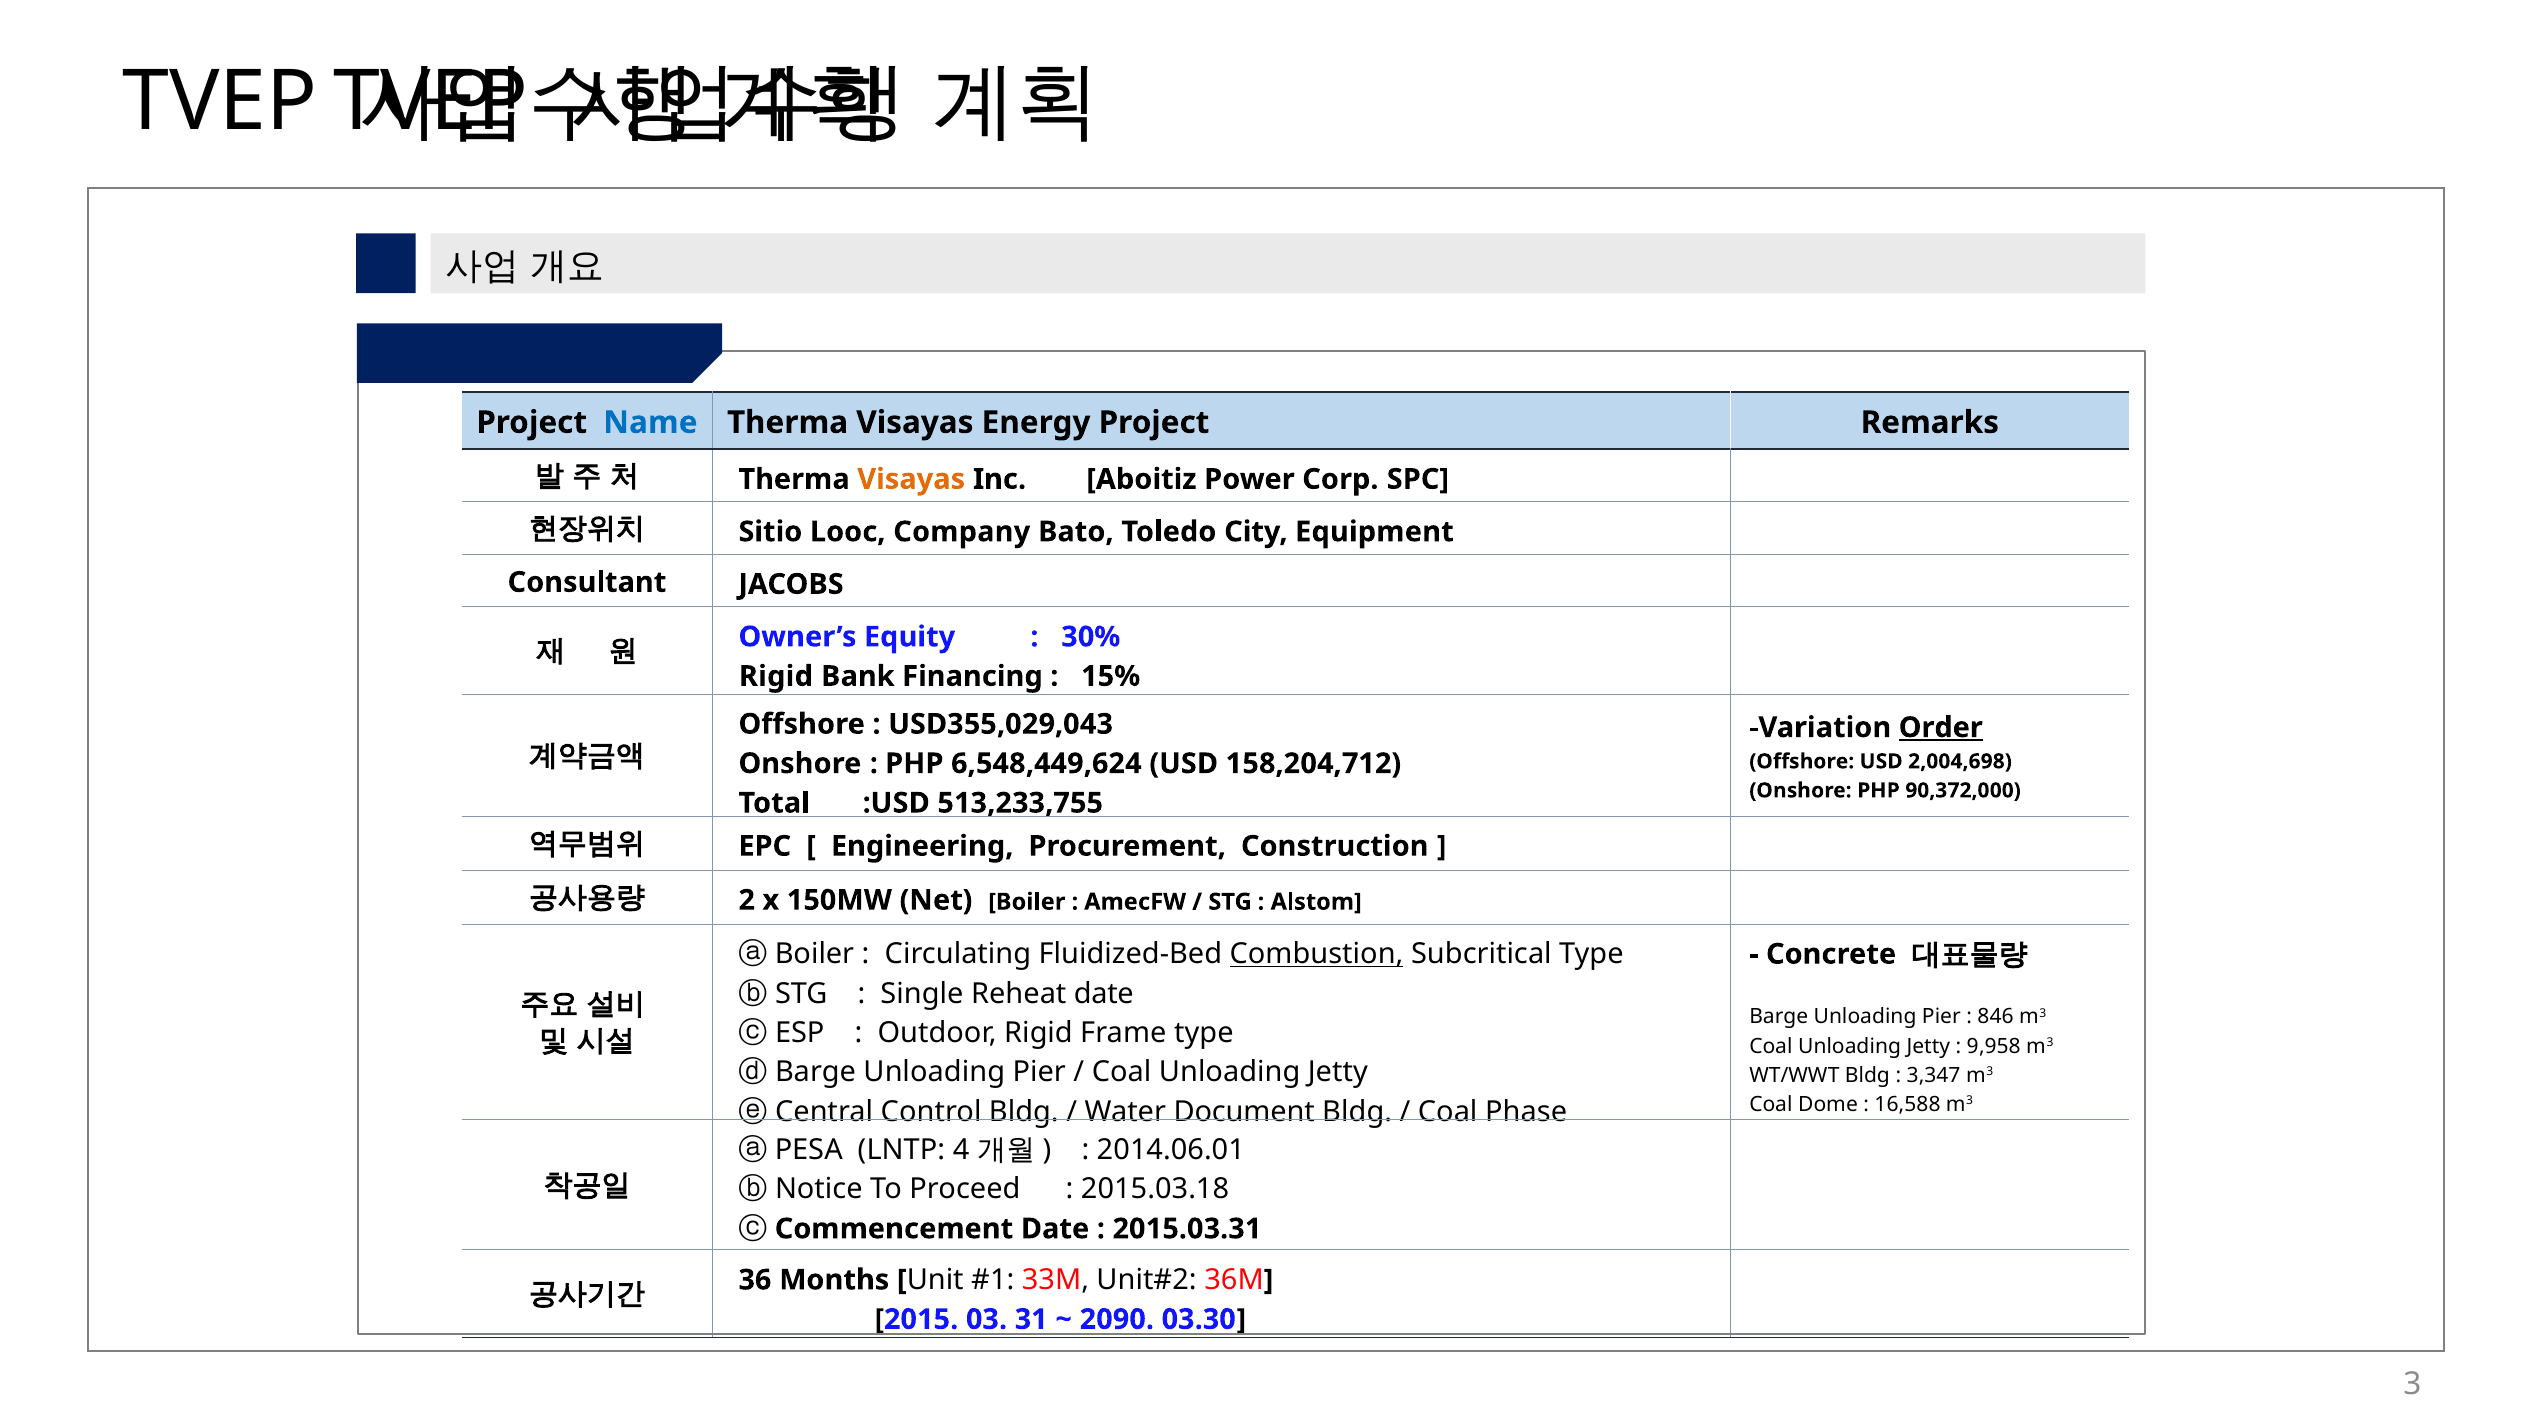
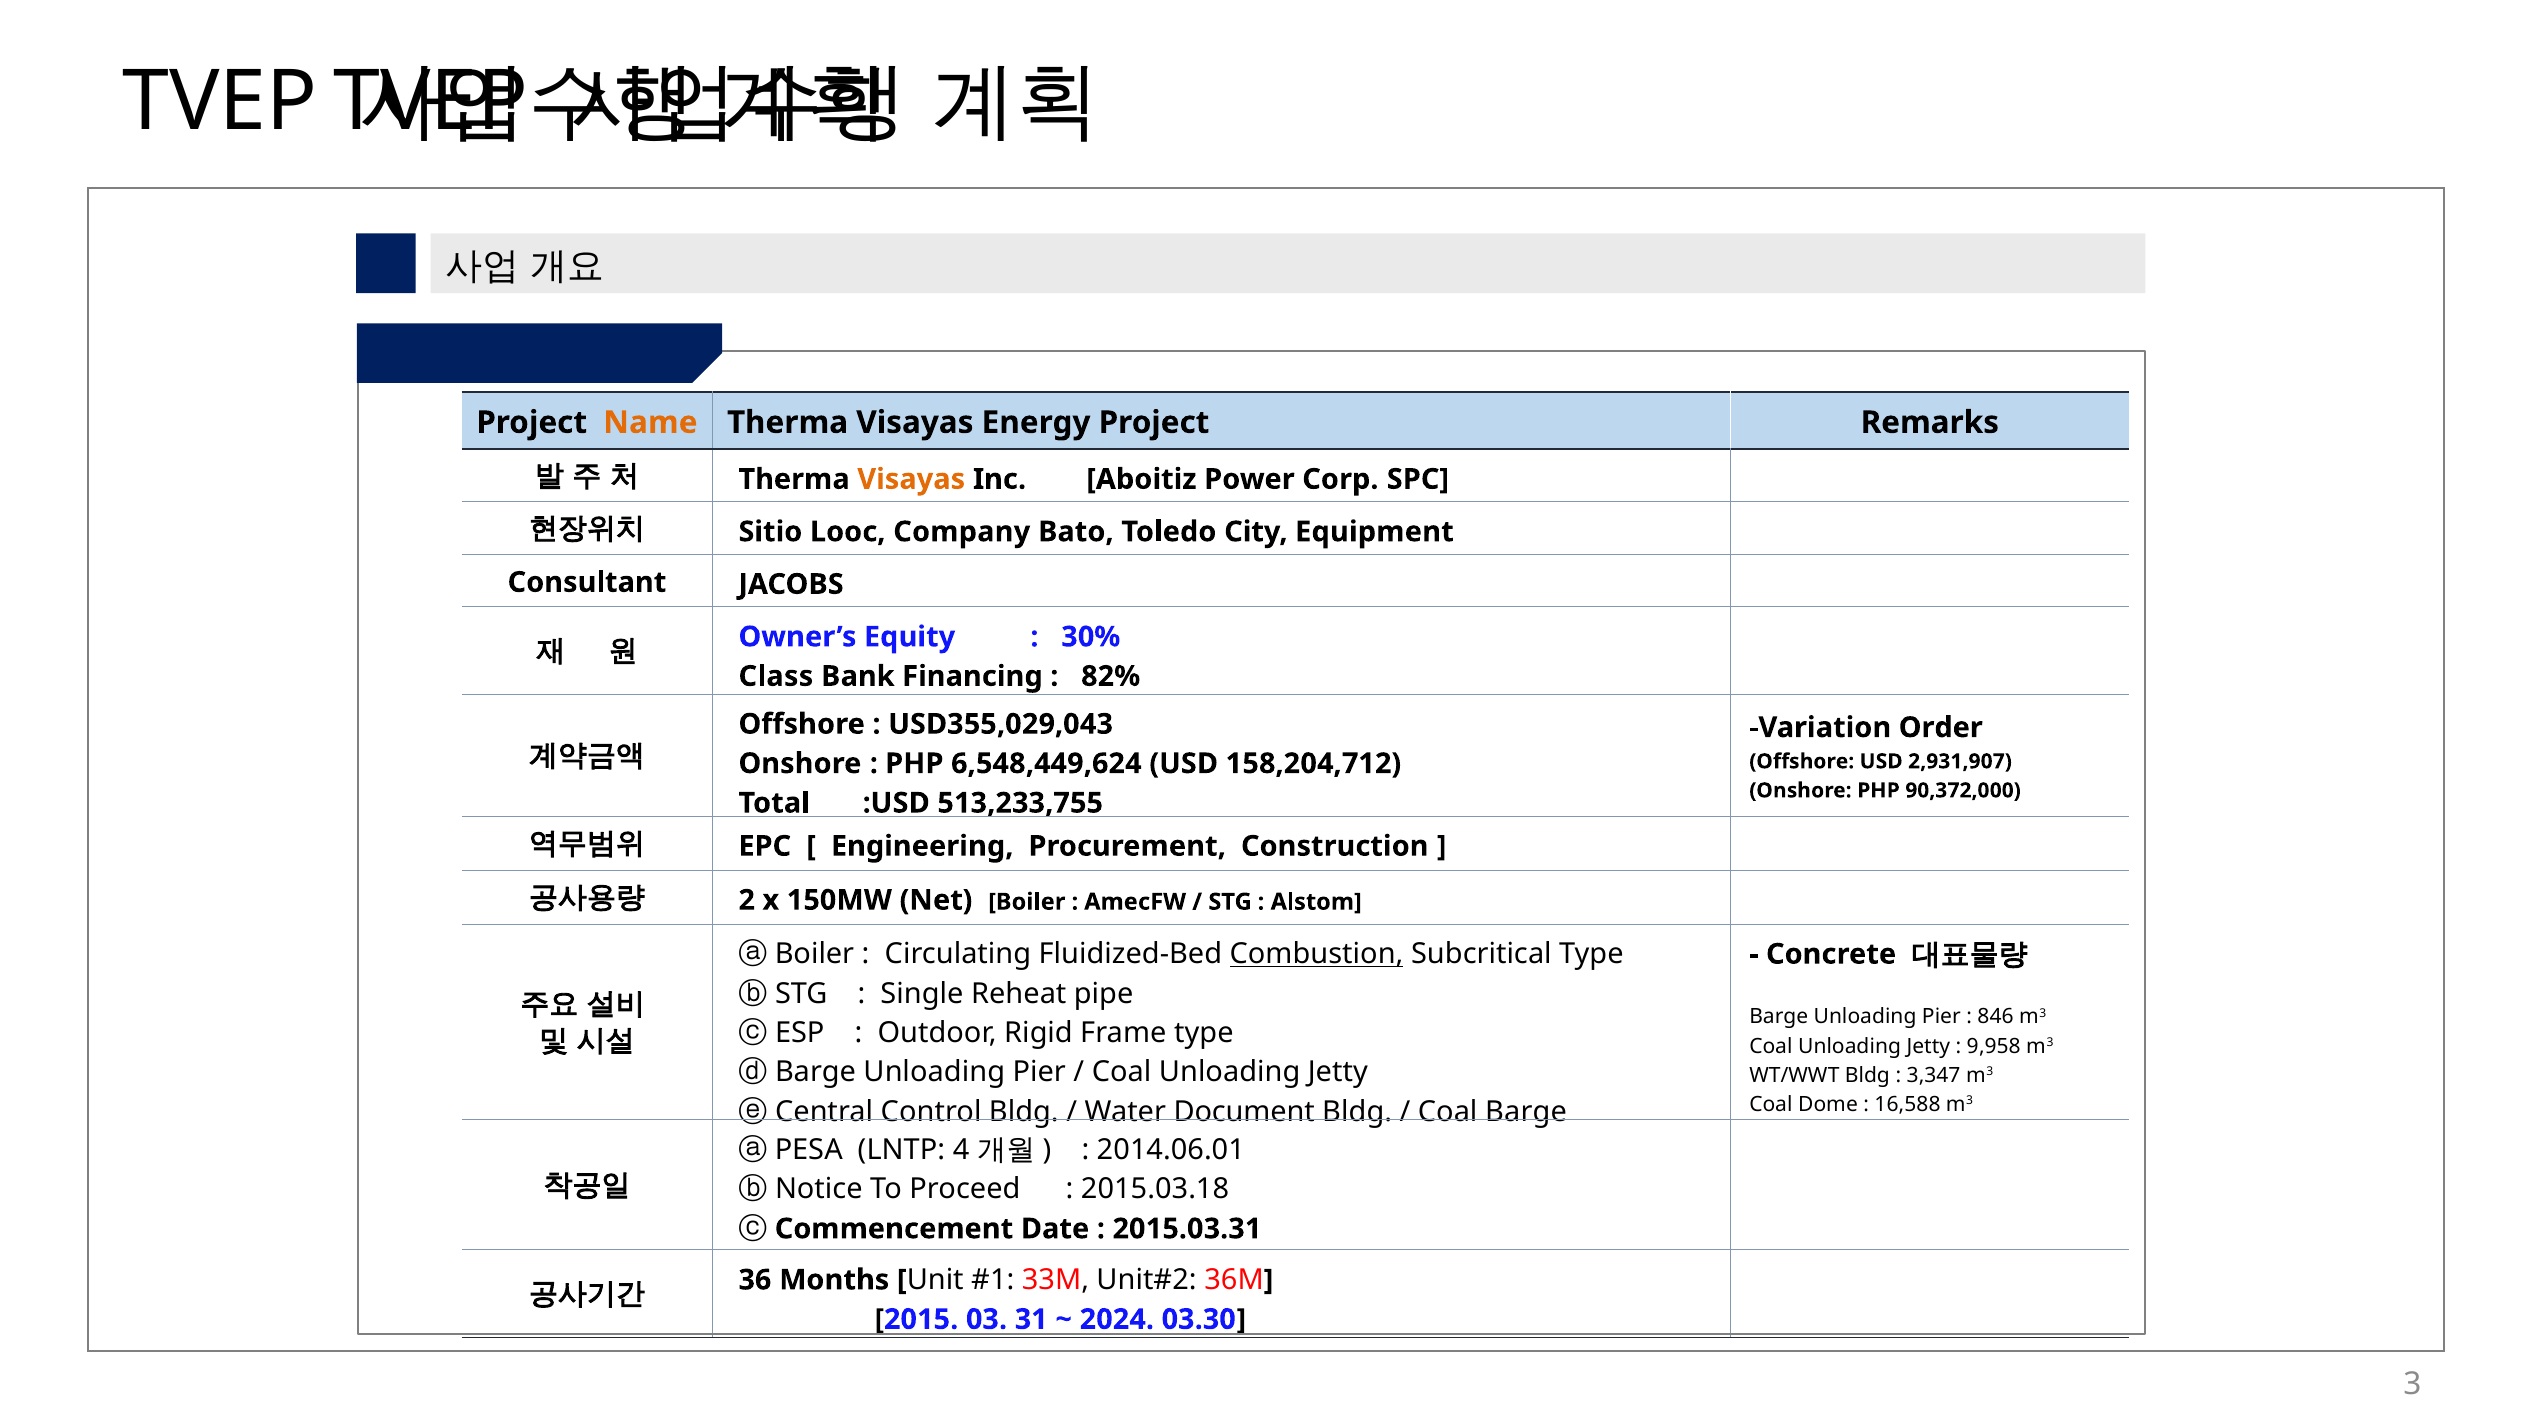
Name colour: blue -> orange (650, 423)
Rigid: Rigid -> Class (776, 676)
15%: 15% -> 82% (1111, 676)
Order underline: present -> none (1941, 728)
2,004,698: 2,004,698 -> 2,931,907 (1960, 762)
Reheat date: date -> pipe (1104, 994)
Coal Phase: Phase -> Barge (1526, 1112)
2090: 2090 -> 2024 (1117, 1320)
